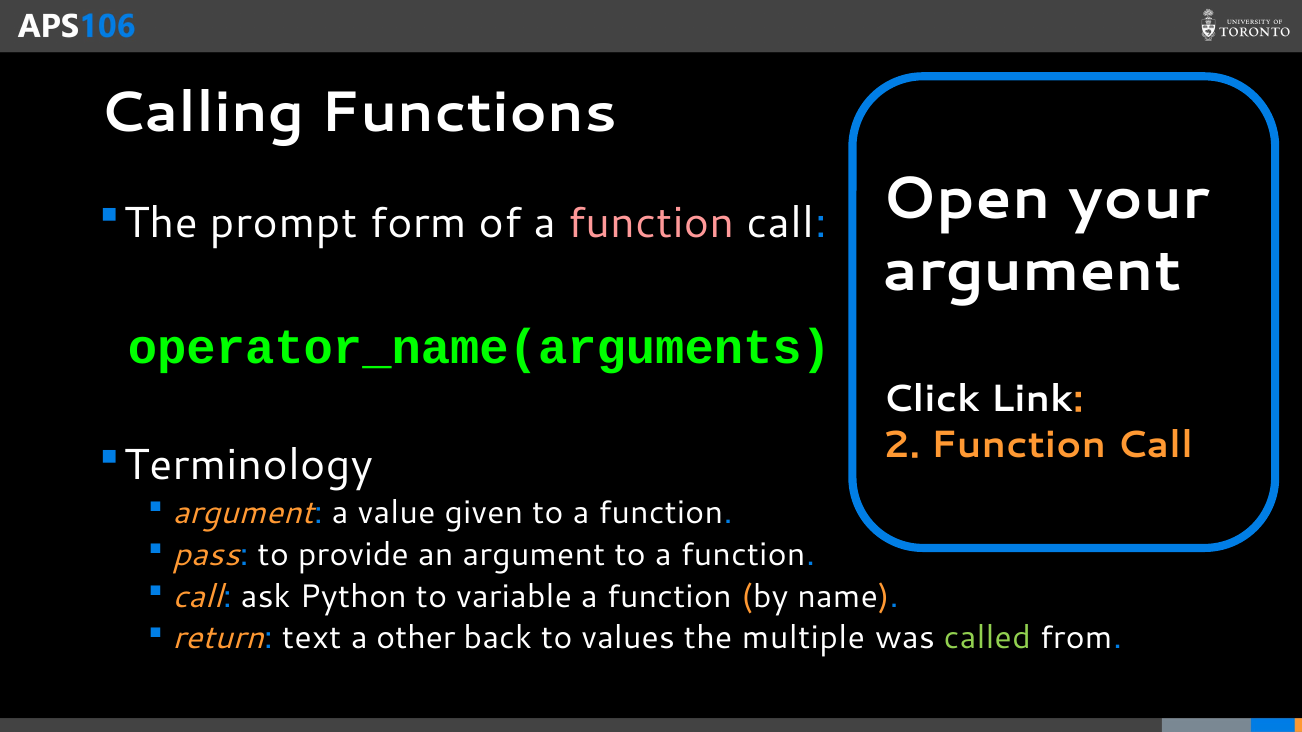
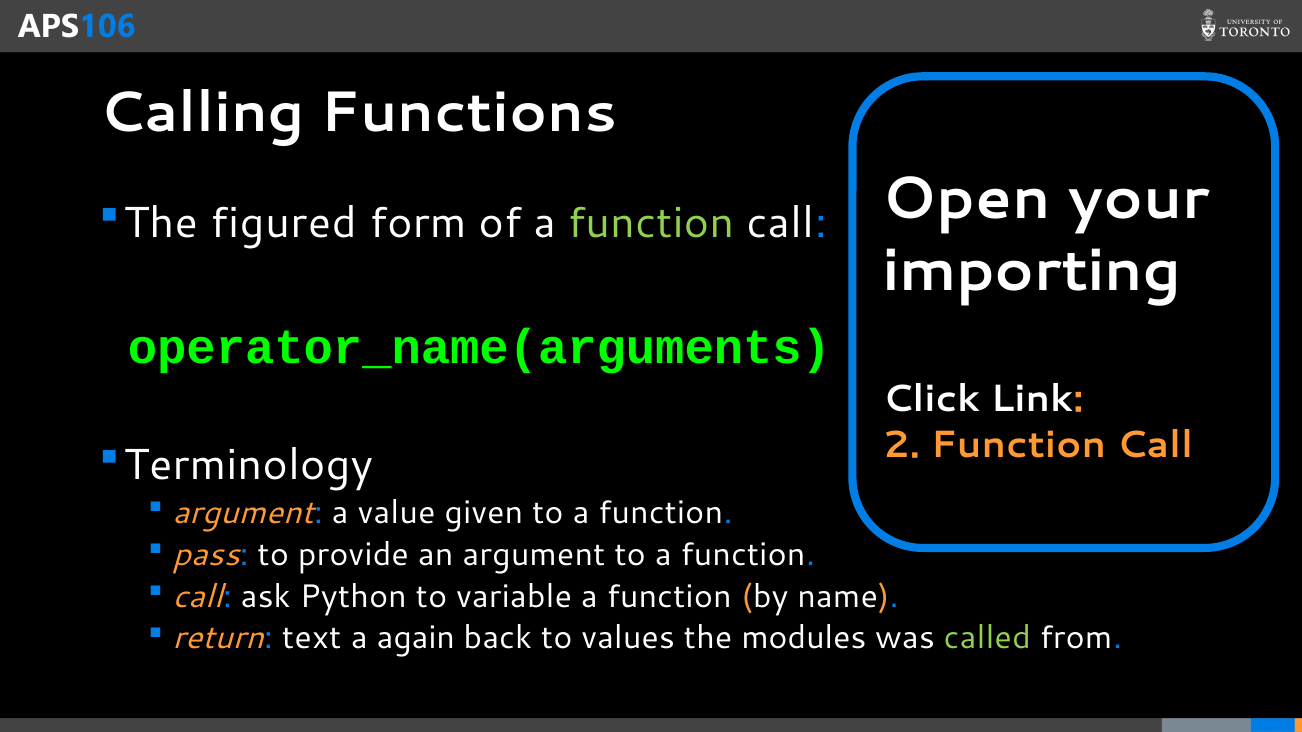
prompt: prompt -> figured (284, 223)
function colour: pink -> light green (651, 223)
argument: argument -> importing (1032, 271)
other: other -> again (416, 639)
multiple: multiple -> modules (804, 639)
